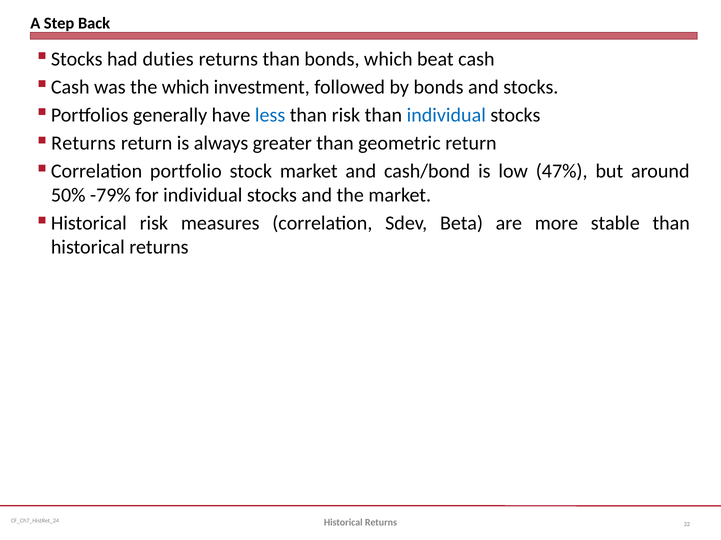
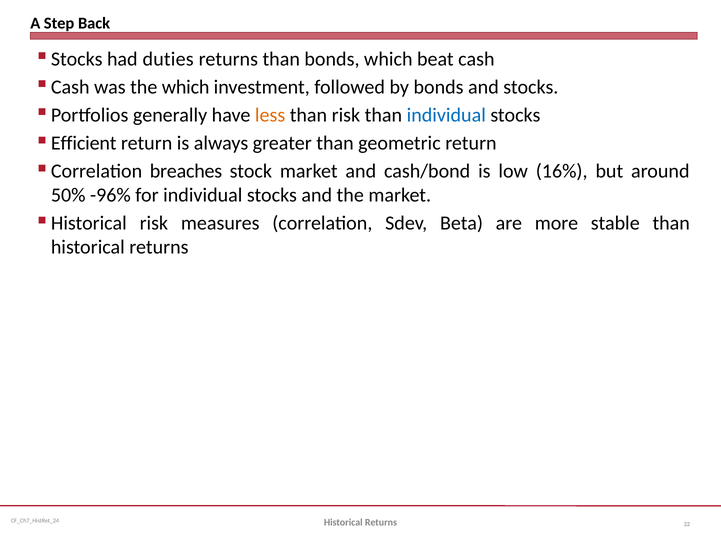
less colour: blue -> orange (270, 115)
Returns: Returns -> Efficient (84, 143)
portfolio: portfolio -> breaches (186, 171)
47%: 47% -> 16% (562, 171)
-79%: -79% -> -96% (110, 195)
